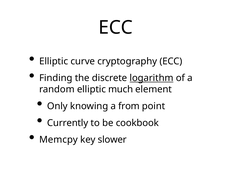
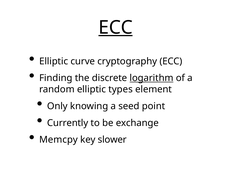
ECC underline: none -> present (116, 27)
much: much -> types (121, 89)
from: from -> seed (129, 106)
cookbook: cookbook -> exchange (137, 123)
